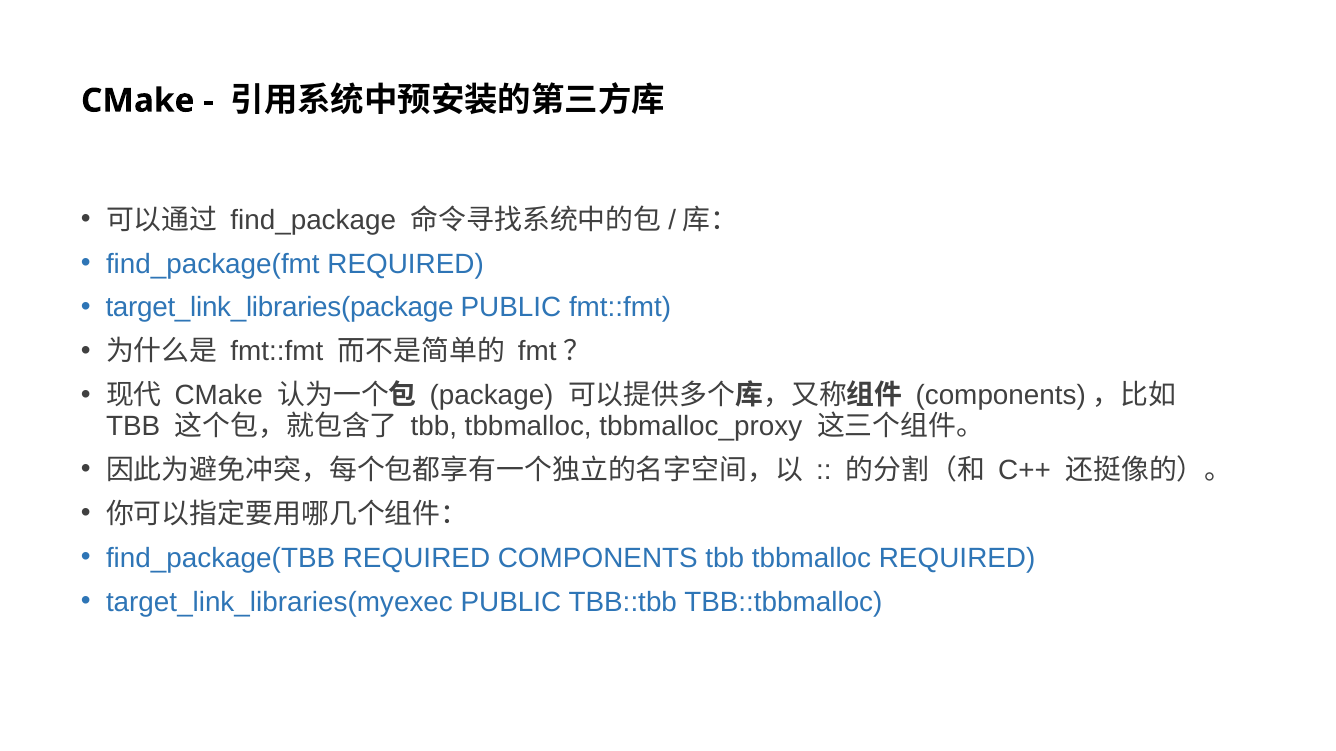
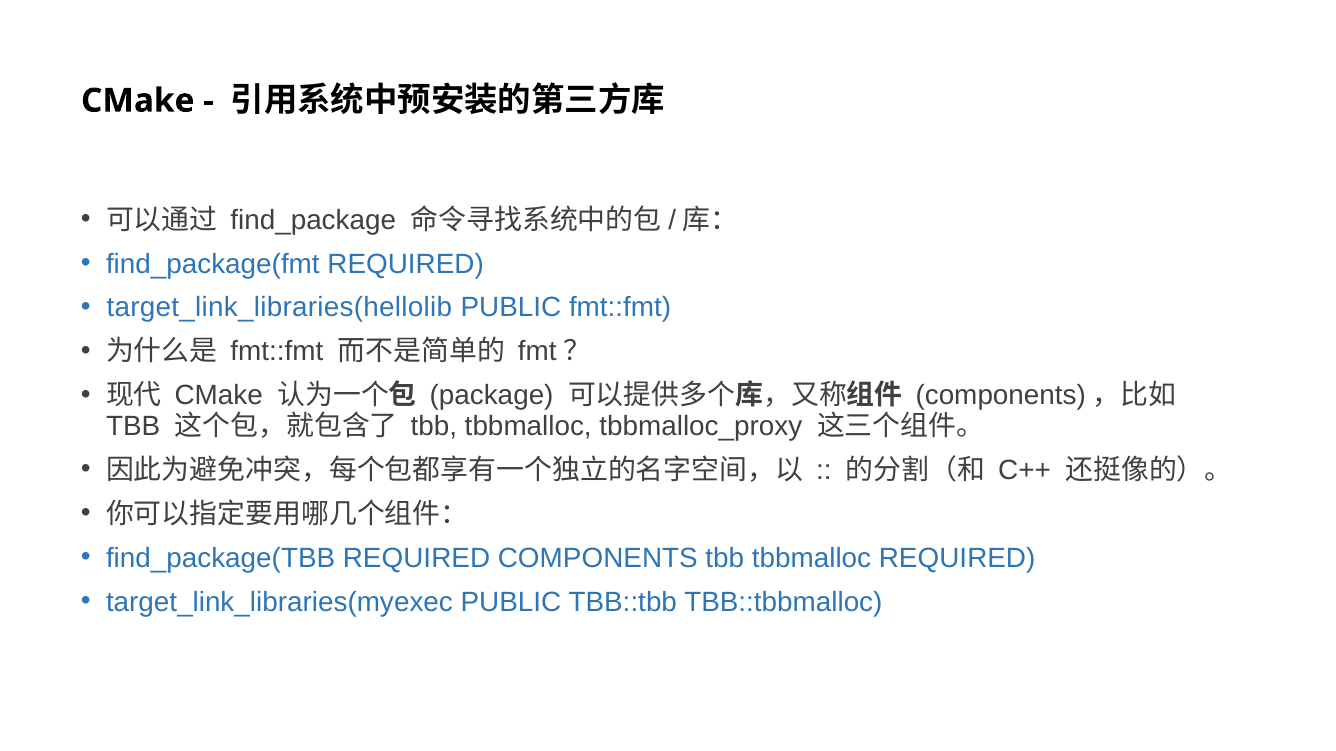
target_link_libraries(package: target_link_libraries(package -> target_link_libraries(hellolib (279, 308)
